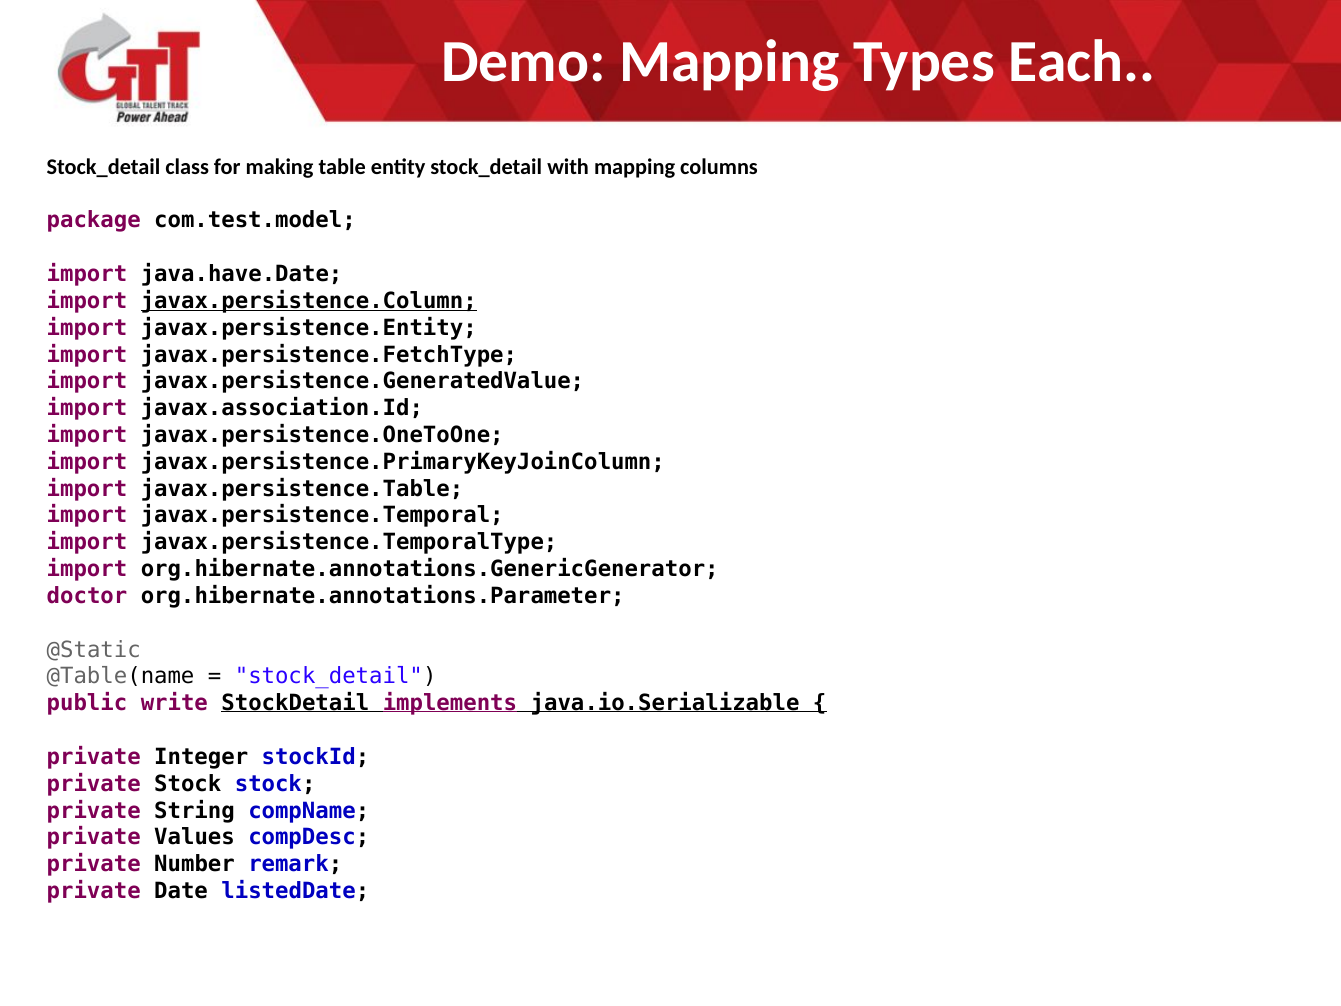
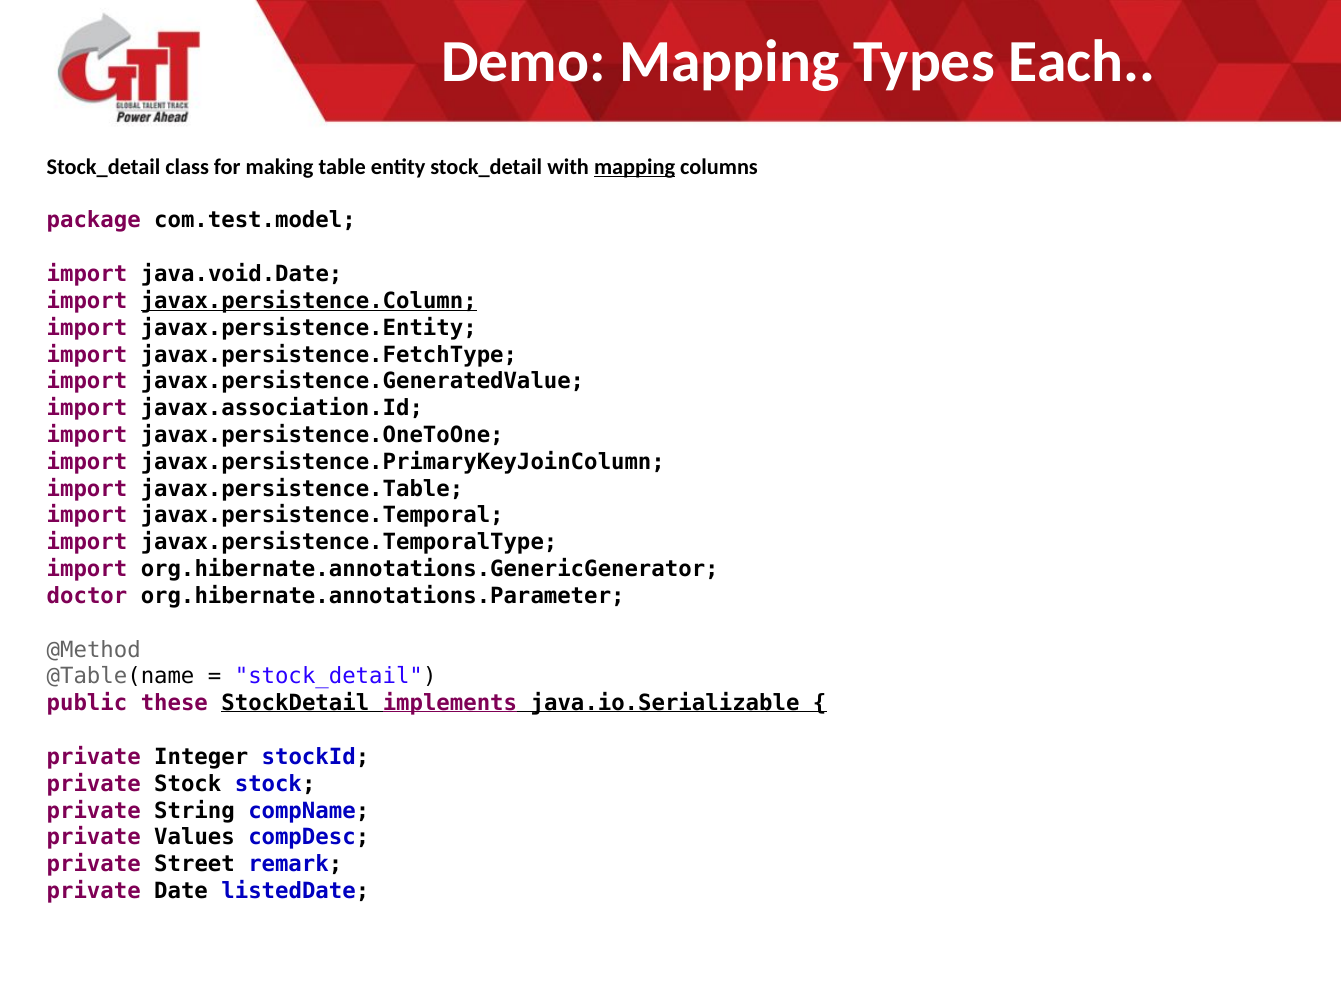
mapping underline: none -> present (635, 167)
java.have.Date: java.have.Date -> java.void.Date (242, 274)
@Static: @Static -> @Method (94, 650)
write: write -> these (174, 703)
Number: Number -> Street (195, 864)
